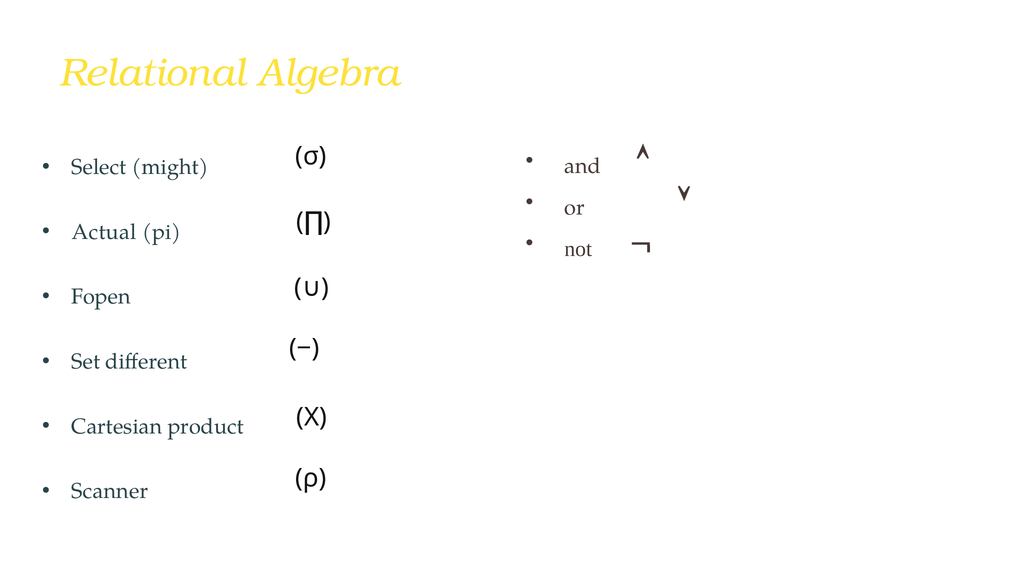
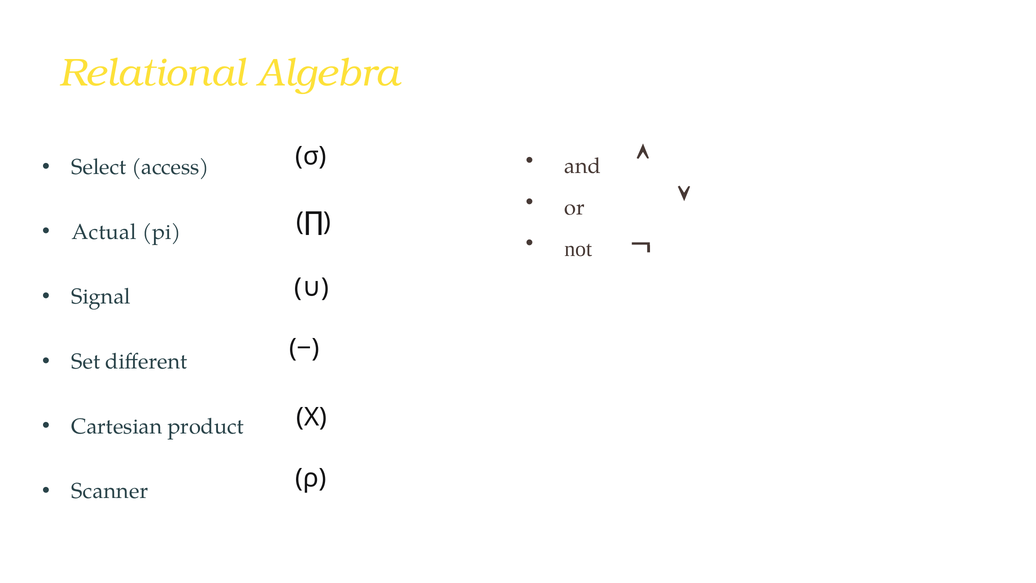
might: might -> access (170, 167)
Fopen: Fopen -> Signal (101, 297)
